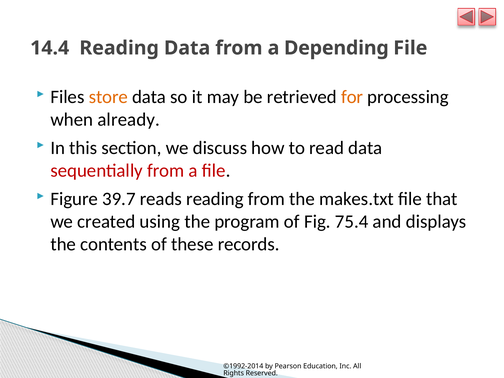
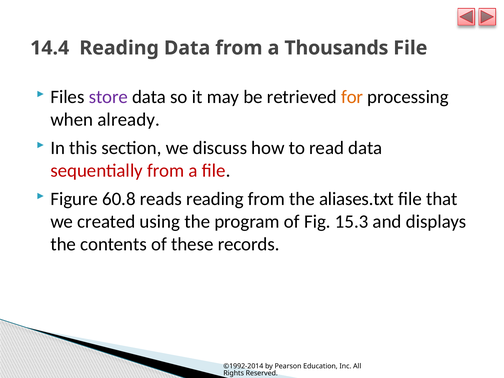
Depending: Depending -> Thousands (336, 48)
store colour: orange -> purple (108, 97)
39.7: 39.7 -> 60.8 (119, 199)
makes.txt: makes.txt -> aliases.txt (356, 199)
75.4: 75.4 -> 15.3 (352, 222)
